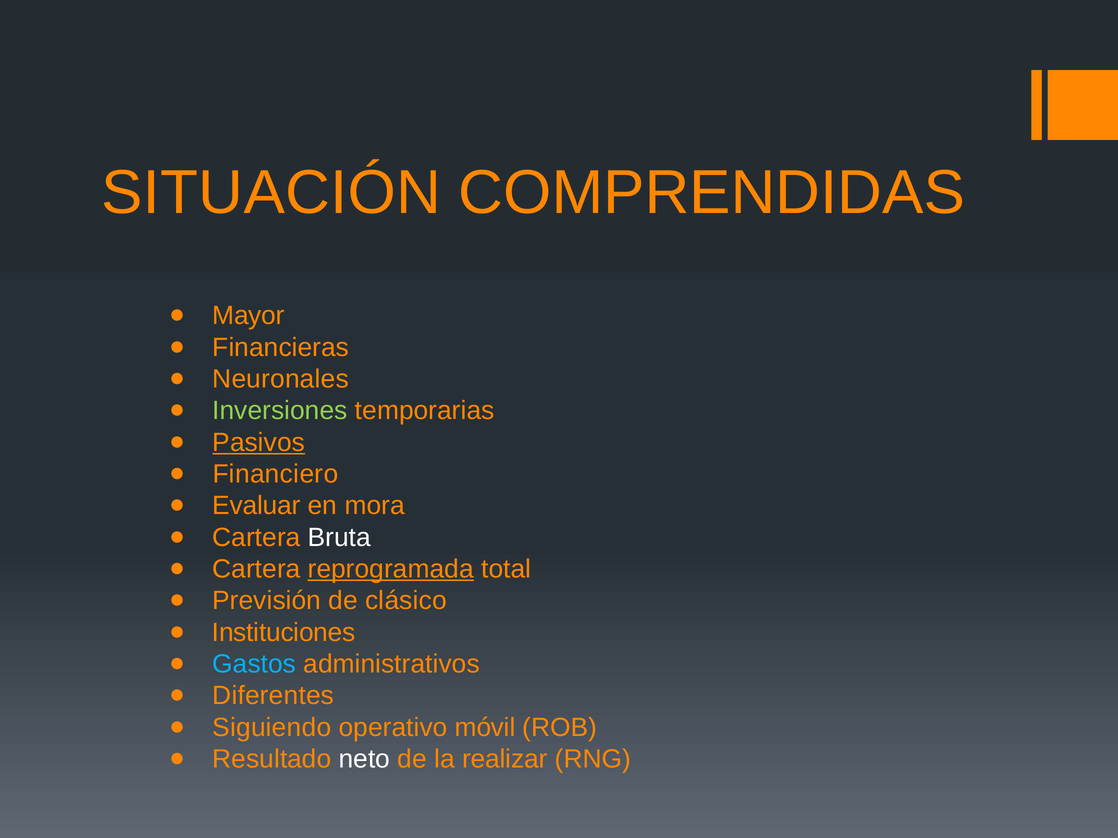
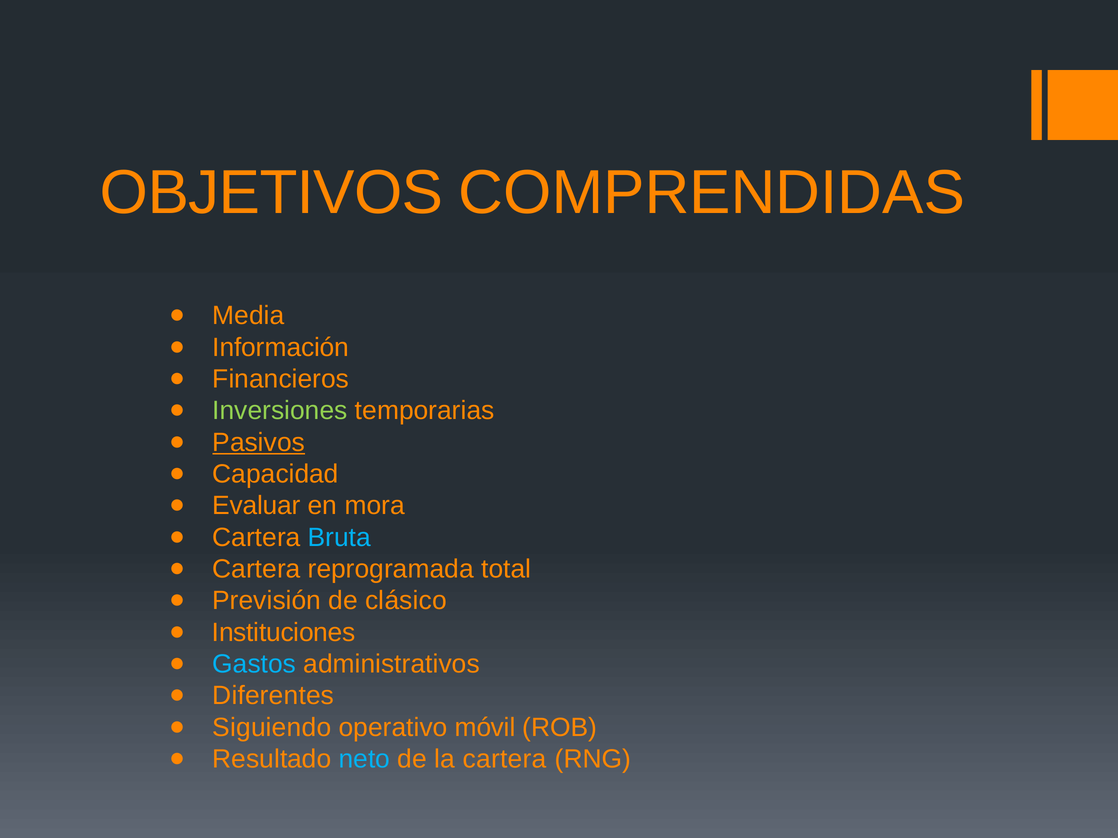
SITUACIÓN: SITUACIÓN -> OBJETIVOS (272, 193)
Mayor: Mayor -> Media (248, 316)
Financieras: Financieras -> Información (281, 348)
Neuronales: Neuronales -> Financieros (281, 379)
Financiero: Financiero -> Capacidad (276, 474)
Bruta colour: white -> light blue (339, 538)
reprogramada underline: present -> none (391, 569)
neto colour: white -> light blue (364, 759)
la realizar: realizar -> cartera (505, 759)
